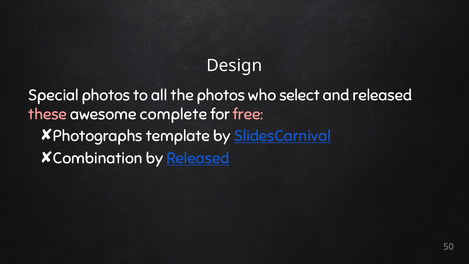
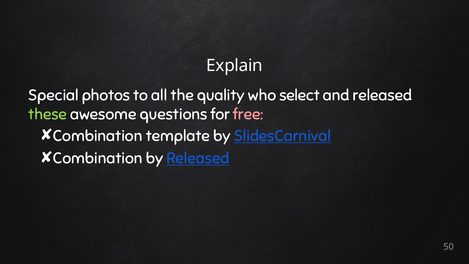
Design: Design -> Explain (235, 66)
the photos: photos -> quality (221, 95)
these colour: pink -> light green (48, 114)
complete: complete -> questions (174, 114)
Photographs: Photographs -> Combination (98, 136)
